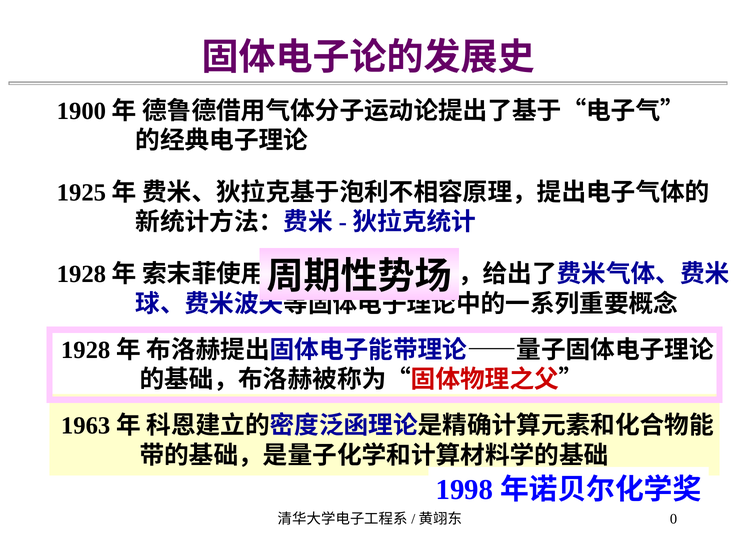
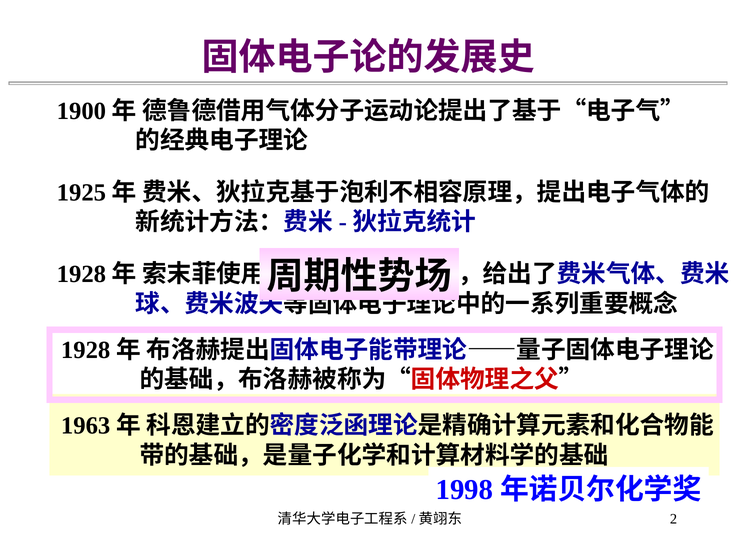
0: 0 -> 2 (674, 519)
